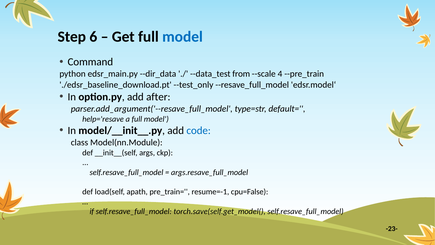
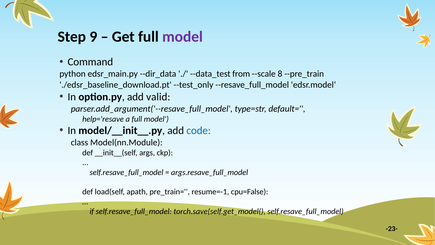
6: 6 -> 9 (93, 37)
model colour: blue -> purple (183, 37)
4: 4 -> 8 (280, 74)
after: after -> valid (158, 97)
